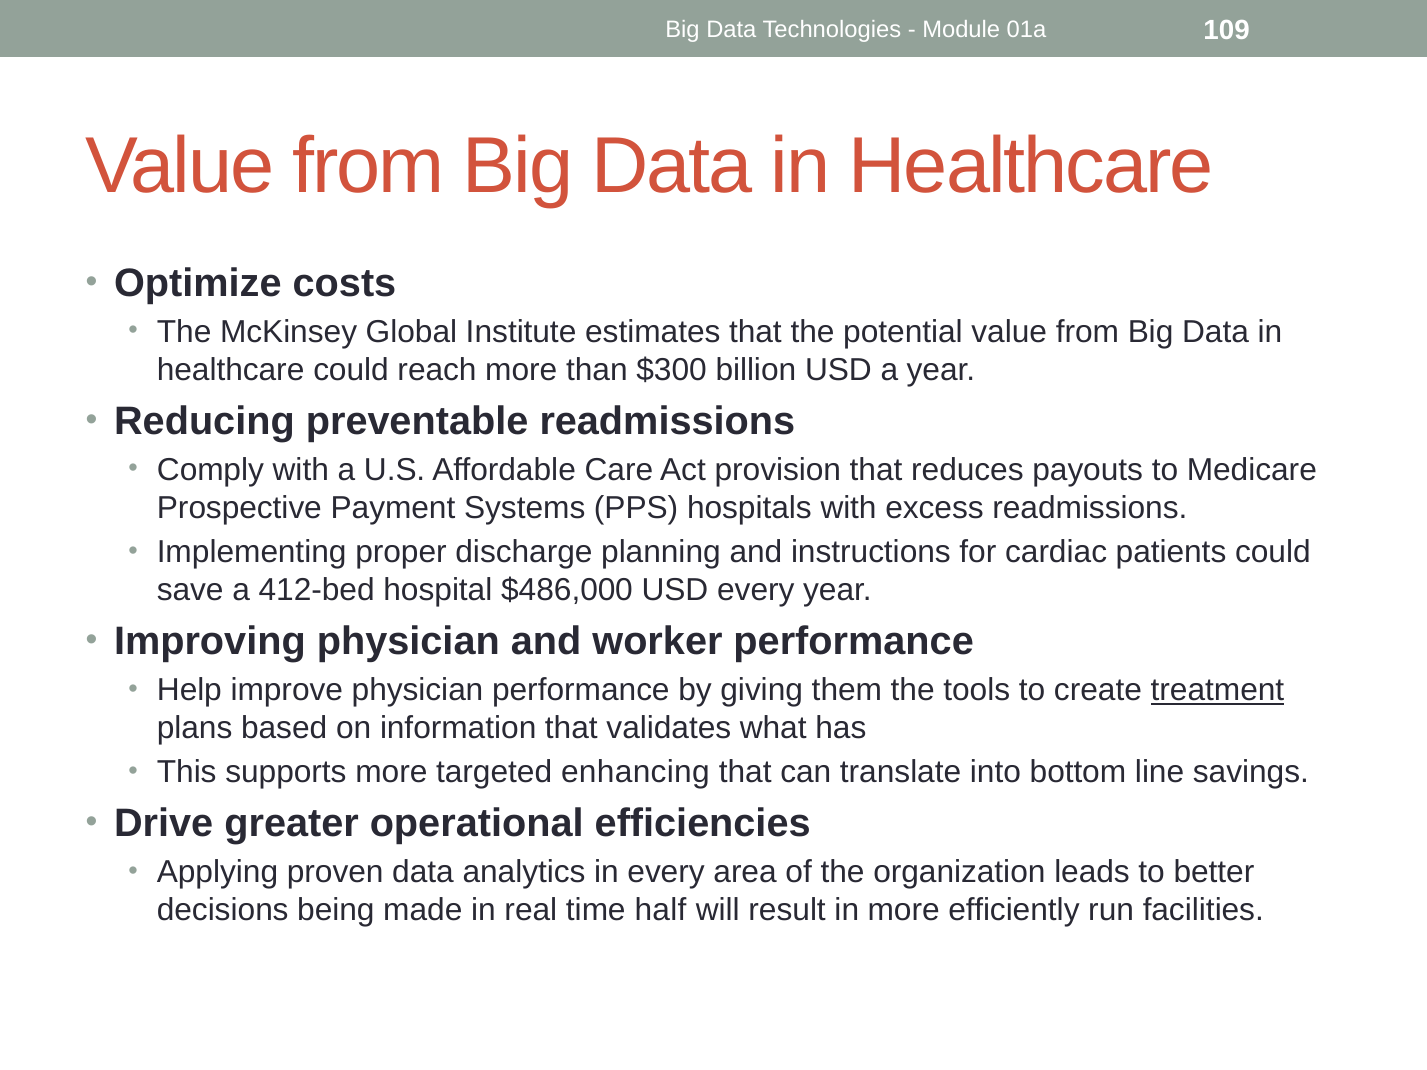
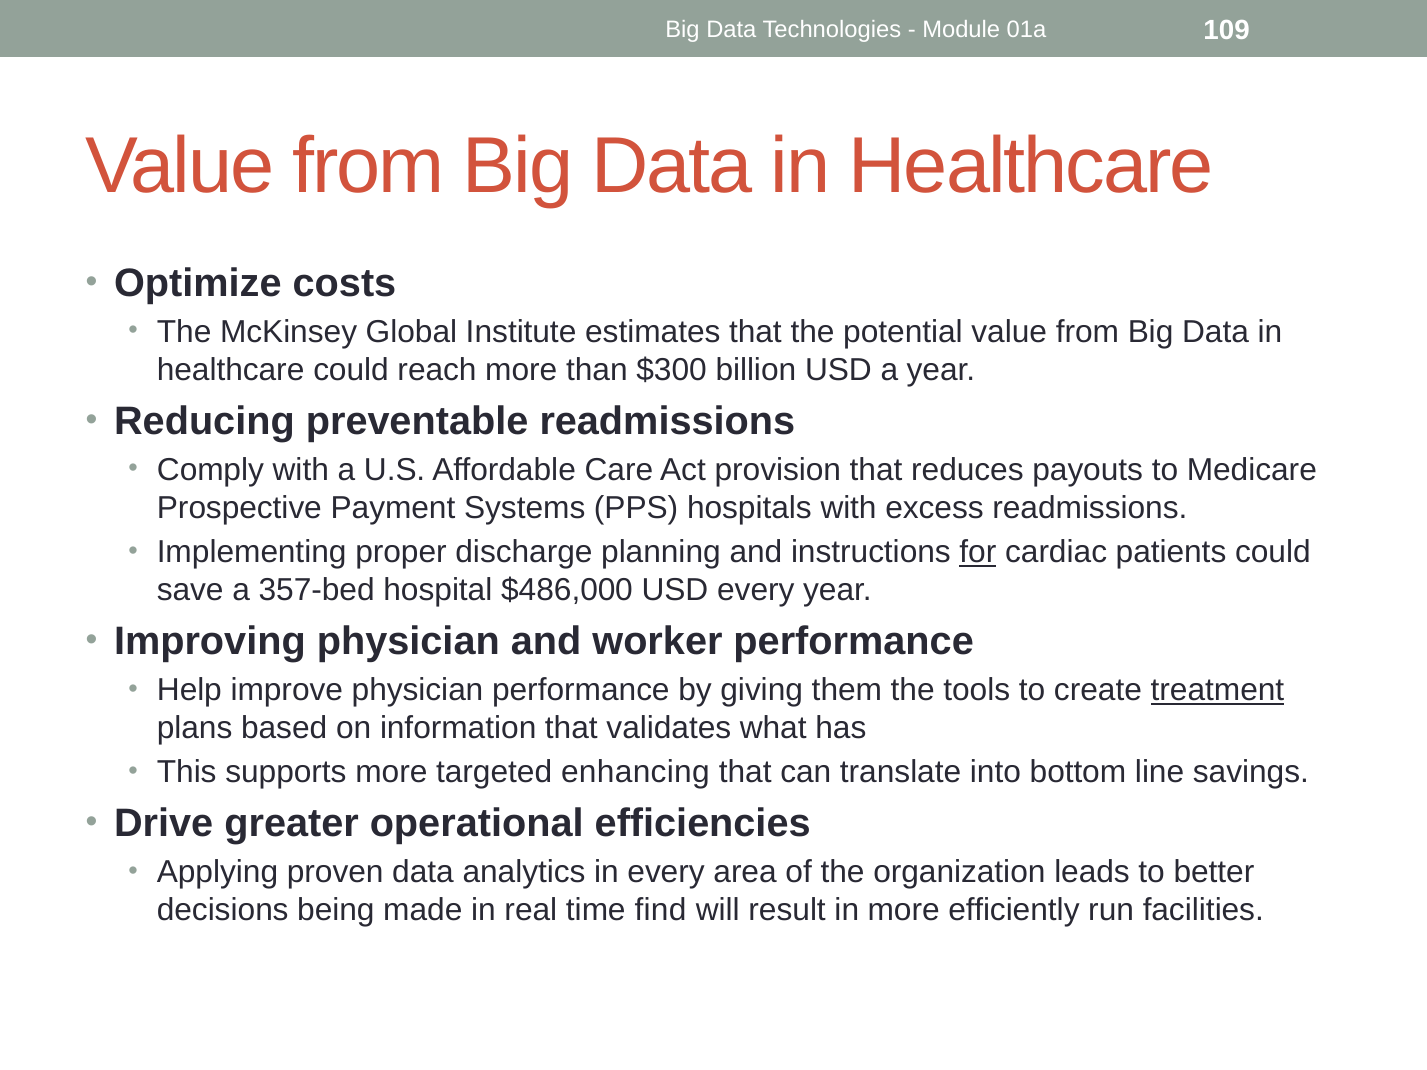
for underline: none -> present (978, 552)
412-bed: 412-bed -> 357-bed (317, 590)
half: half -> find (661, 911)
